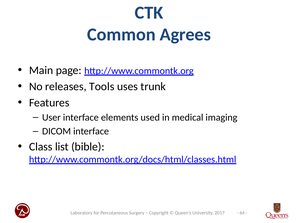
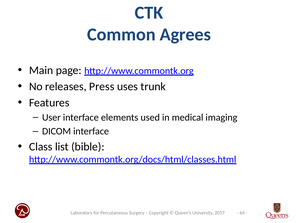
Tools: Tools -> Press (102, 87)
